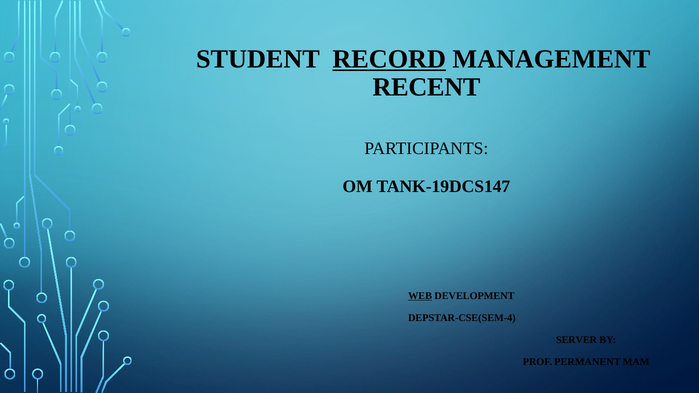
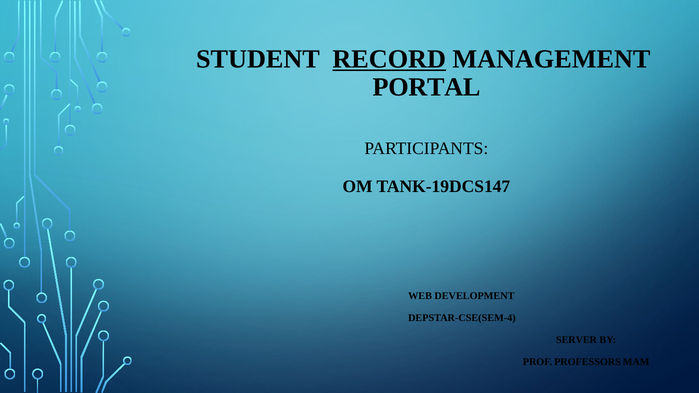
RECENT: RECENT -> PORTAL (426, 87)
WEB underline: present -> none (420, 296)
PERMANENT: PERMANENT -> PROFESSORS (587, 362)
